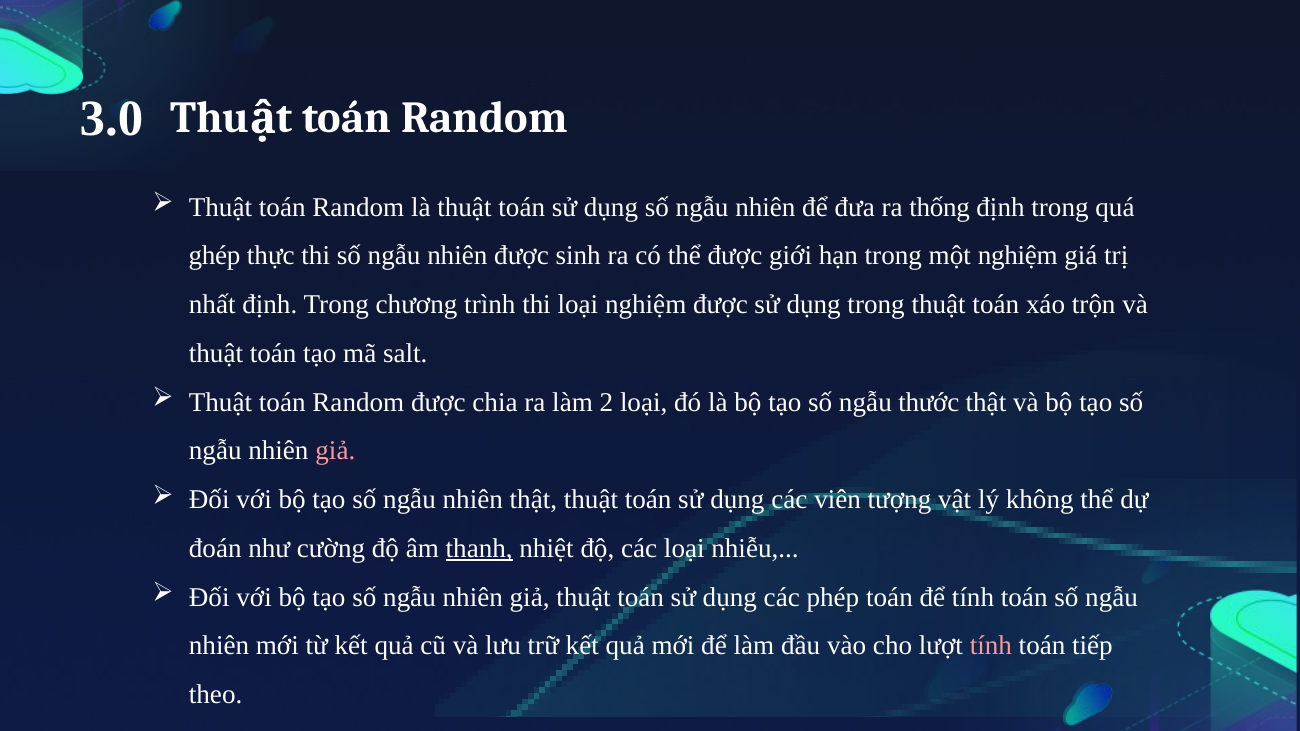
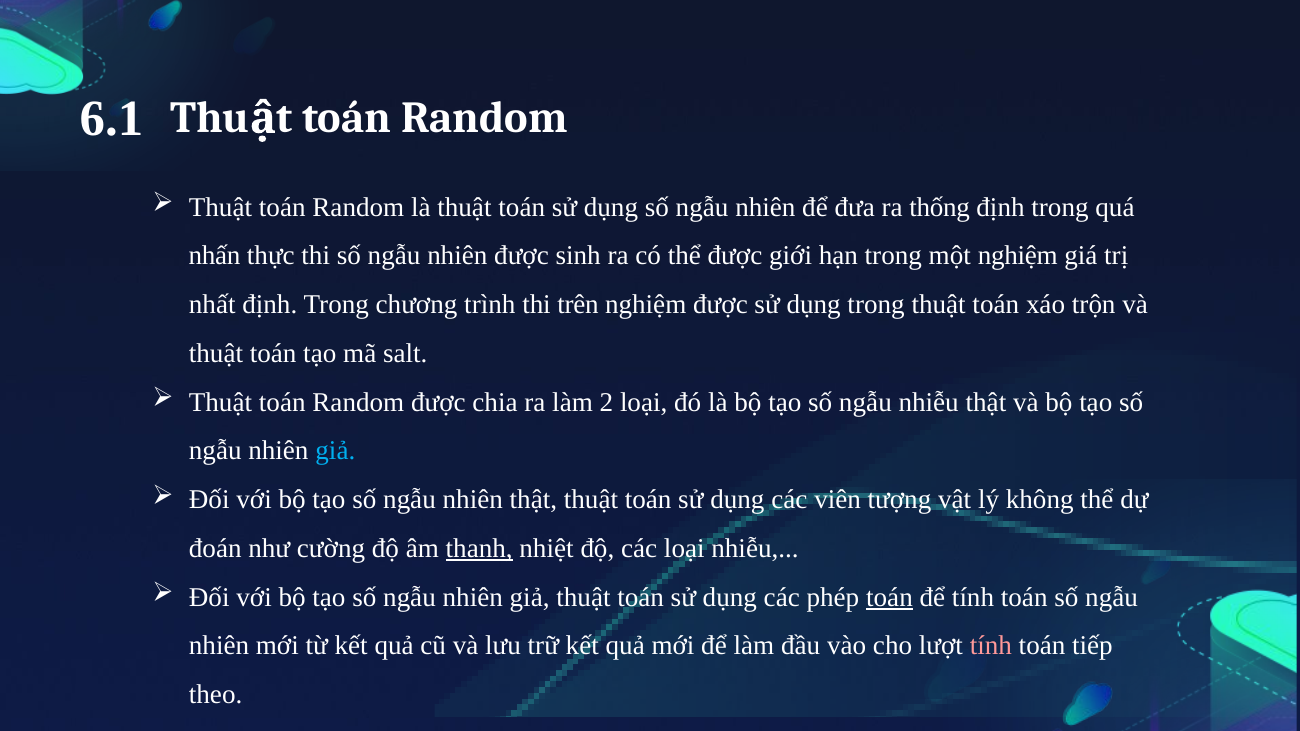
3.0: 3.0 -> 6.1 (111, 119)
ghép: ghép -> nhấn (215, 256)
thi loại: loại -> trên (578, 305)
ngẫu thước: thước -> nhiễu (929, 402)
giả colour: pink -> light blue (335, 451)
toán underline: none -> present (889, 597)
